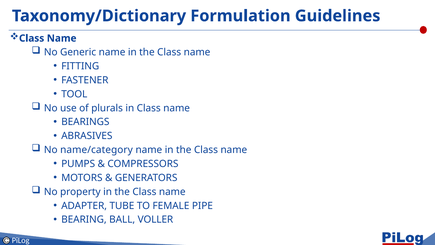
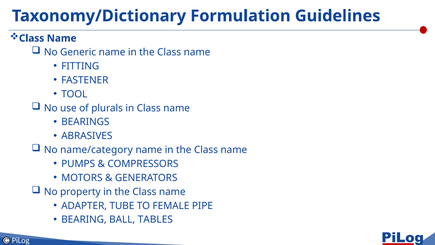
VOLLER: VOLLER -> TABLES (155, 219)
